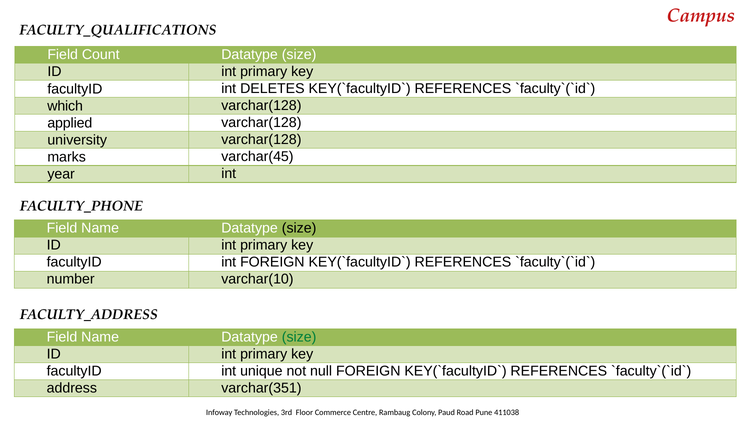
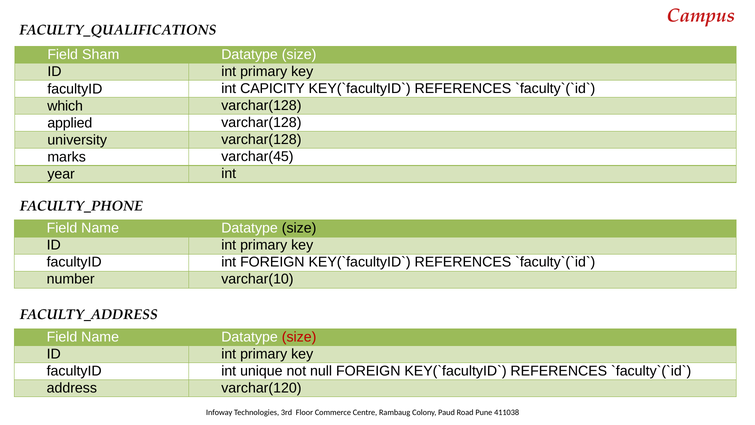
Count: Count -> Sham (101, 54)
DELETES: DELETES -> CAPICITY (272, 88)
size colour: green -> red (299, 337)
varchar(351: varchar(351 -> varchar(120 (261, 388)
